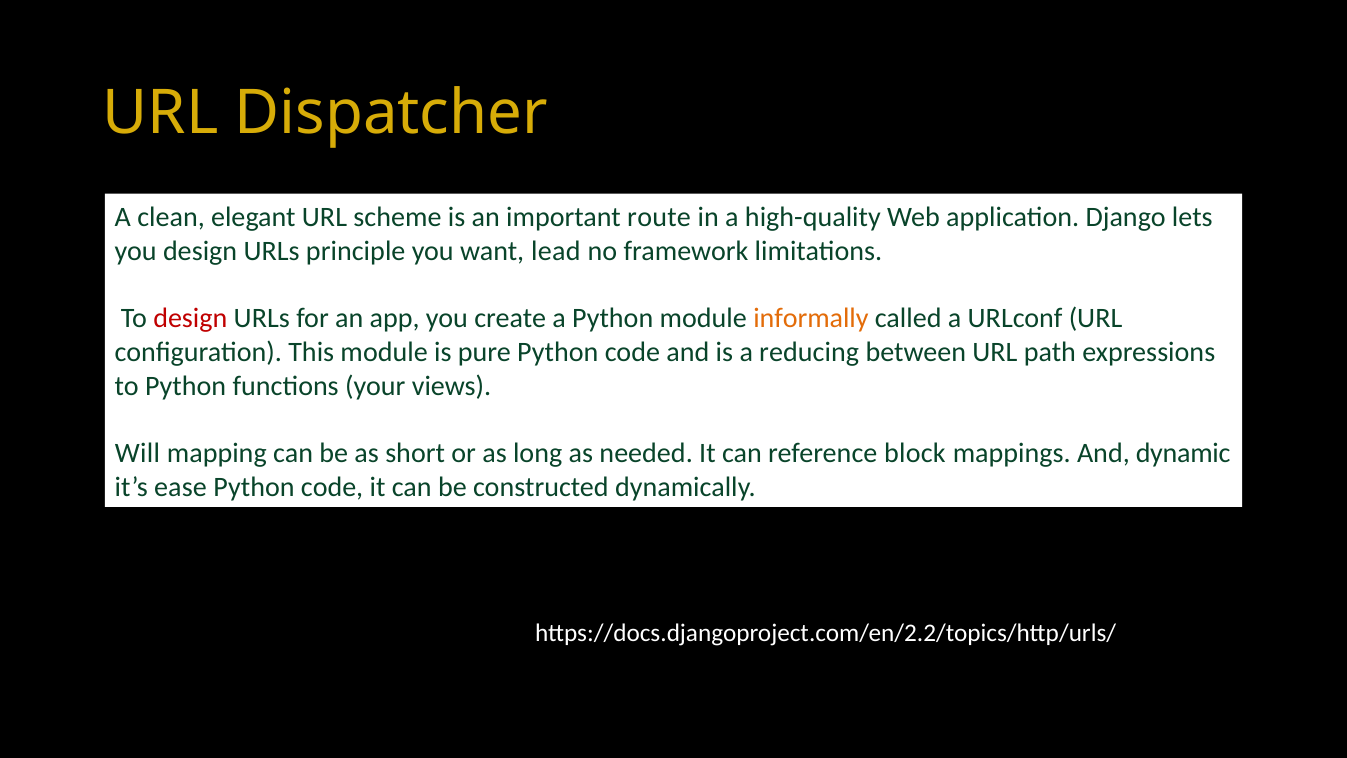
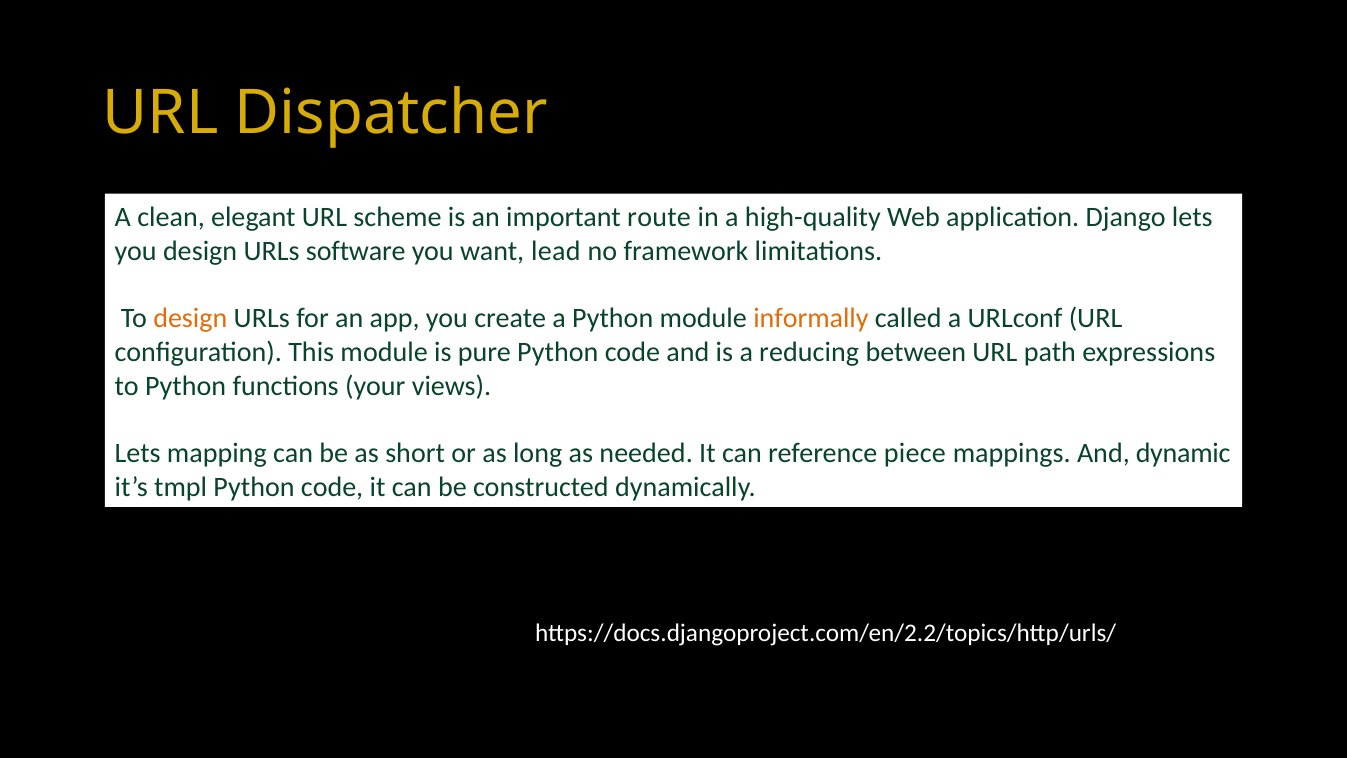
principle: principle -> software (356, 251)
design colour: red -> orange (190, 318)
Will: Will -> Lets (138, 453)
block: block -> piece (915, 453)
ease: ease -> tmpl (181, 487)
